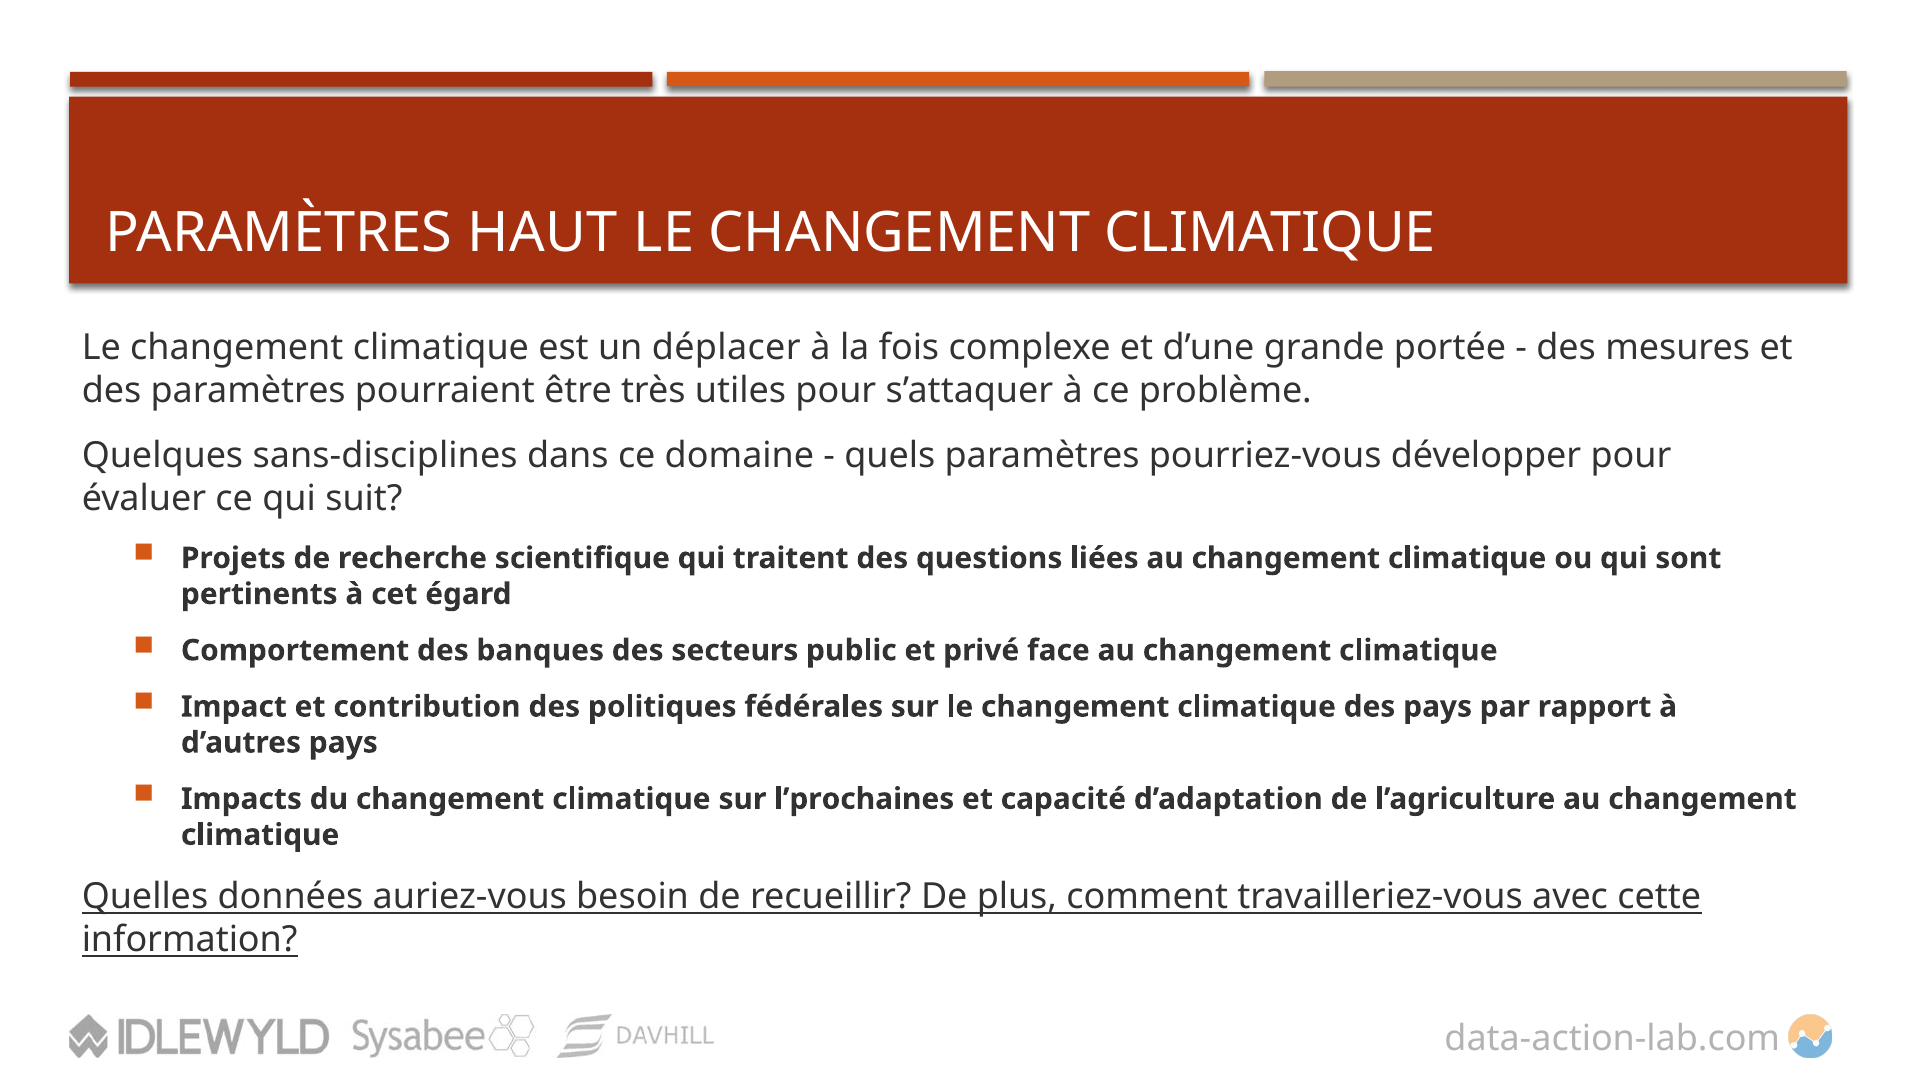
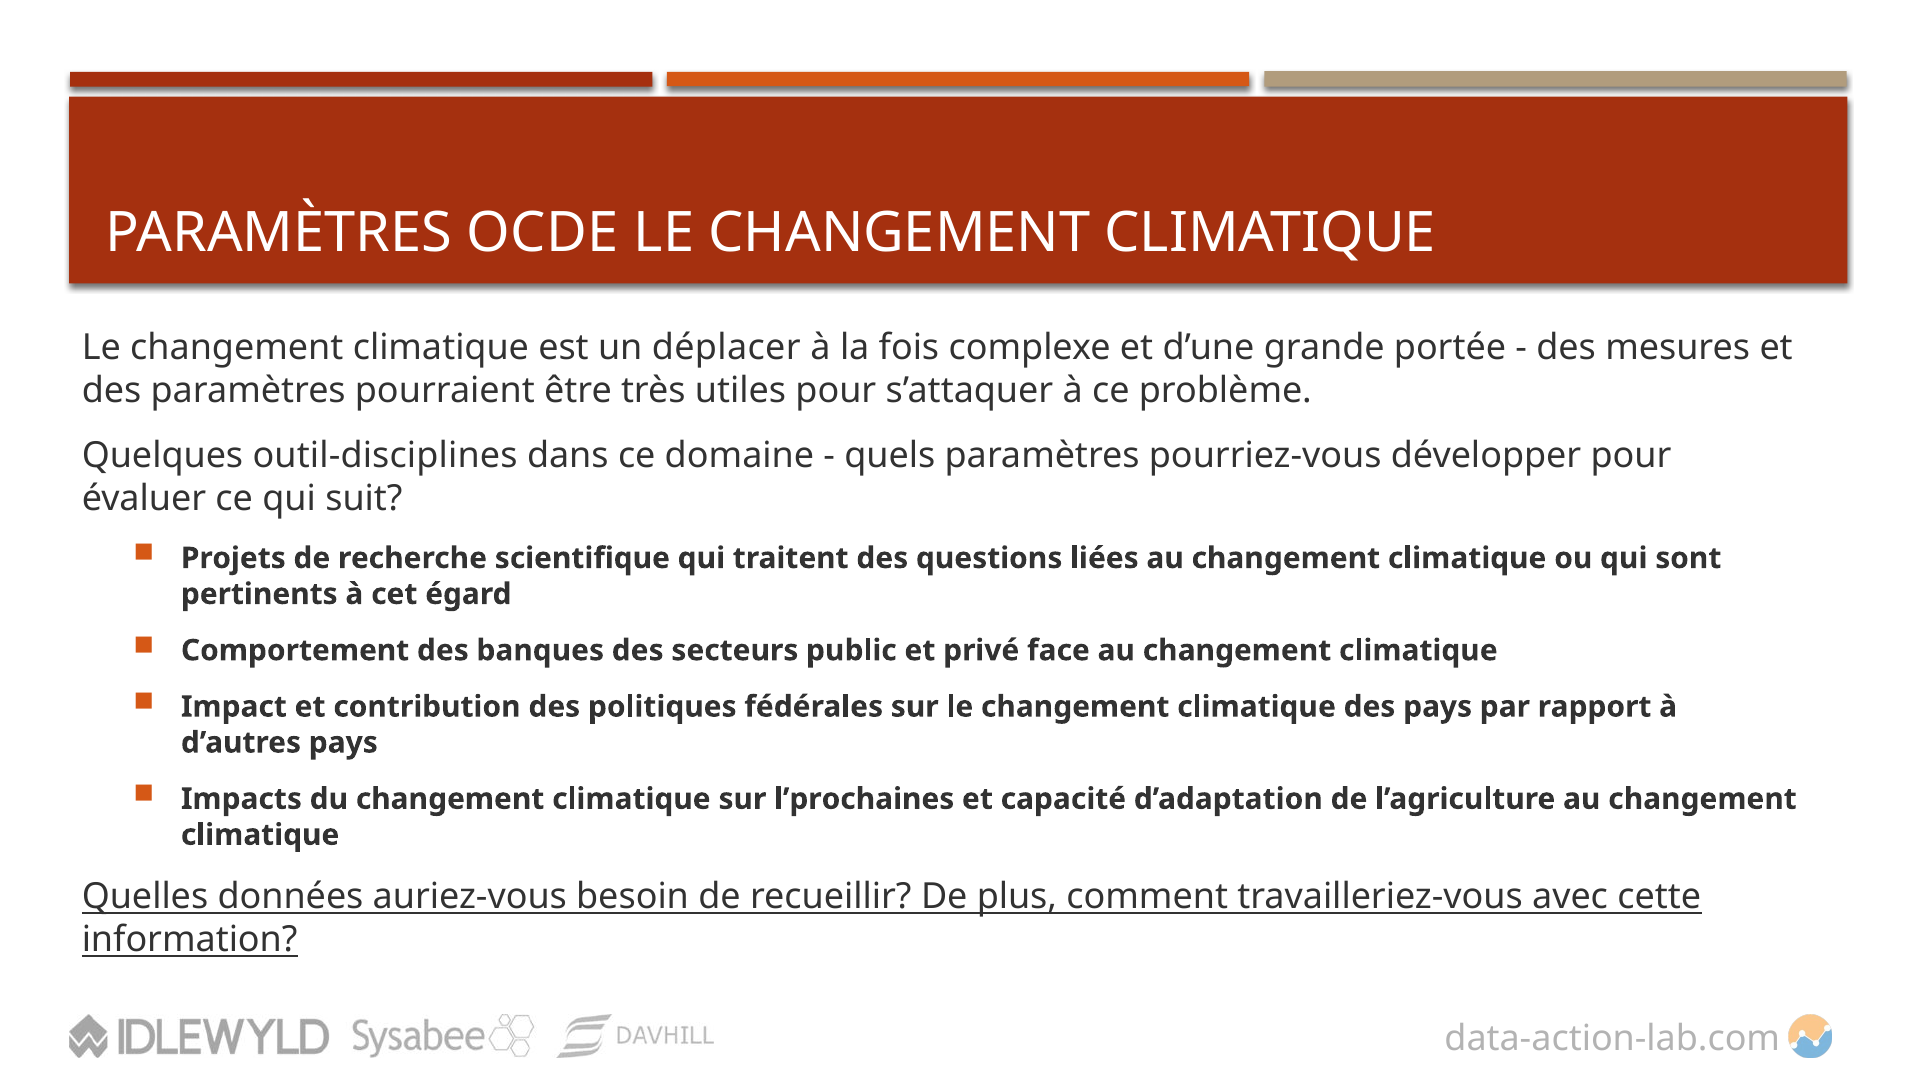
HAUT: HAUT -> OCDE (543, 233)
sans-disciplines: sans-disciplines -> outil-disciplines (385, 456)
